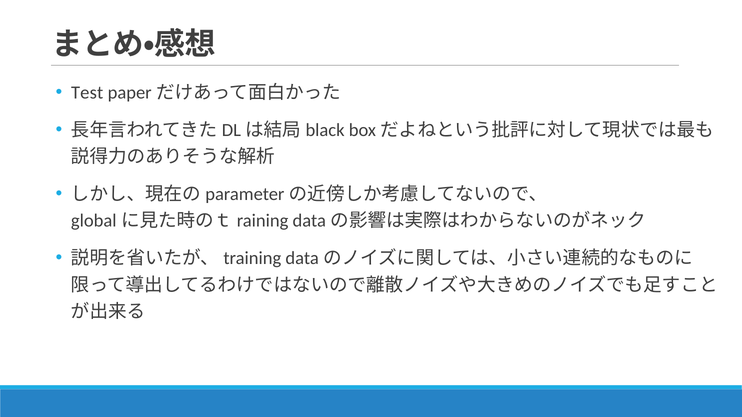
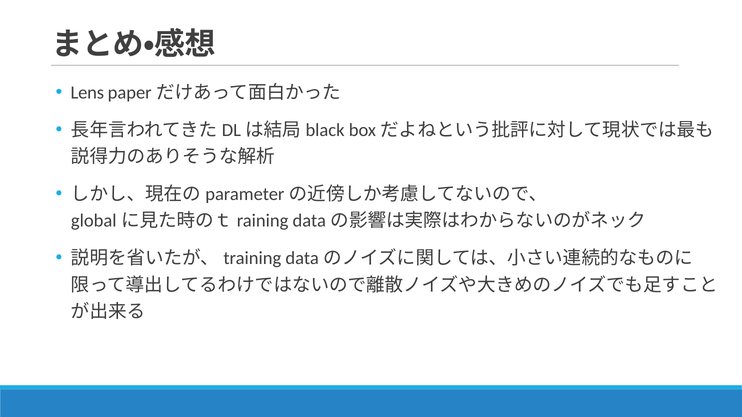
Test: Test -> Lens (87, 93)
